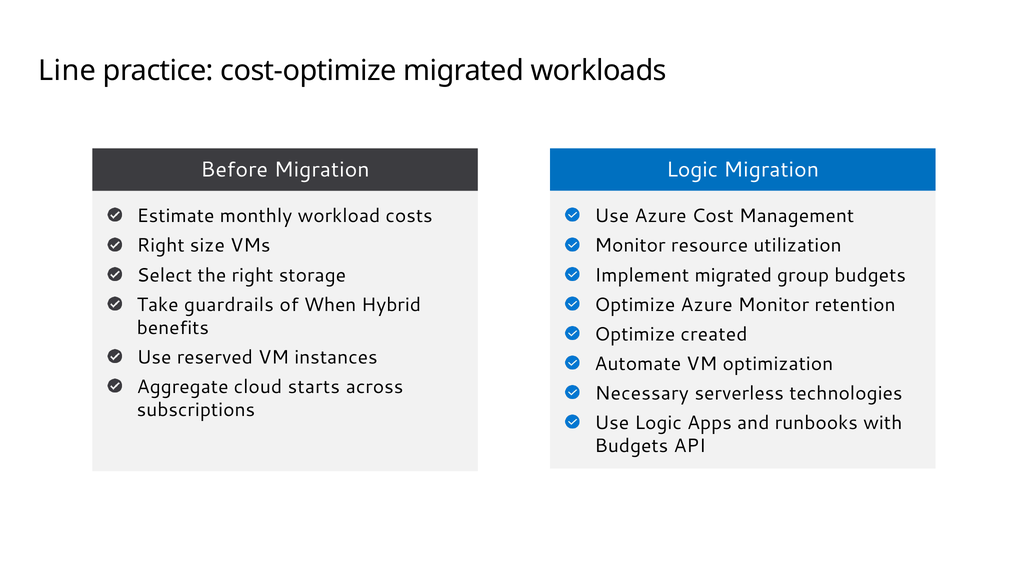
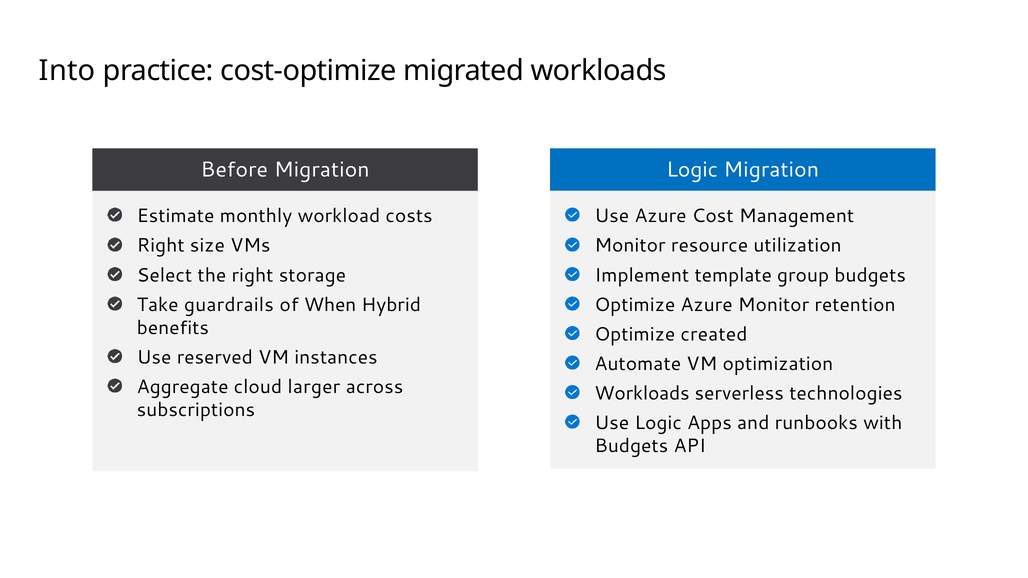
Line: Line -> Into (67, 71)
Implement migrated: migrated -> template (733, 275)
starts: starts -> larger (314, 387)
Necessary: Necessary -> Workloads (642, 394)
